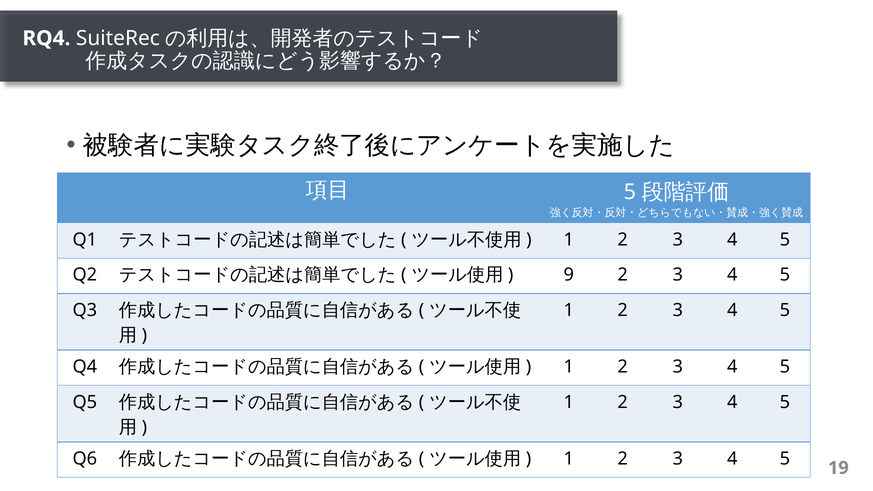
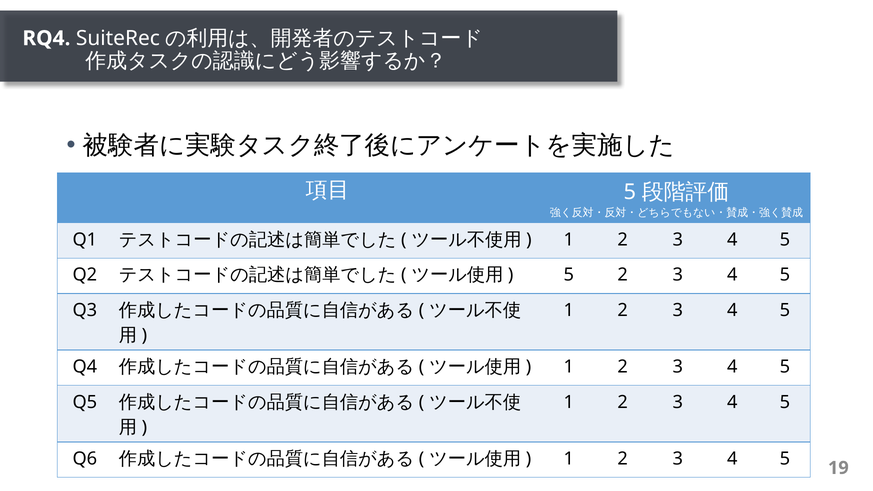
9: 9 -> 5 (569, 275)
